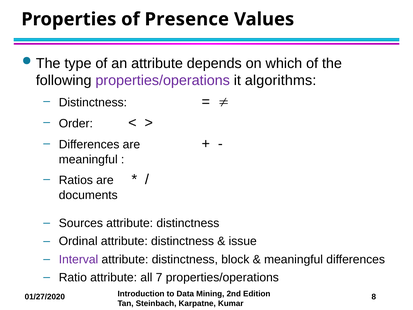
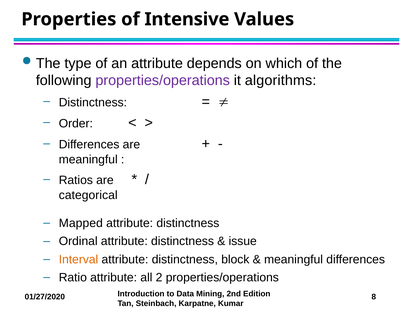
Presence: Presence -> Intensive (187, 19)
documents: documents -> categorical (88, 195)
Sources: Sources -> Mapped (81, 223)
Interval colour: purple -> orange (79, 259)
7: 7 -> 2 (159, 277)
